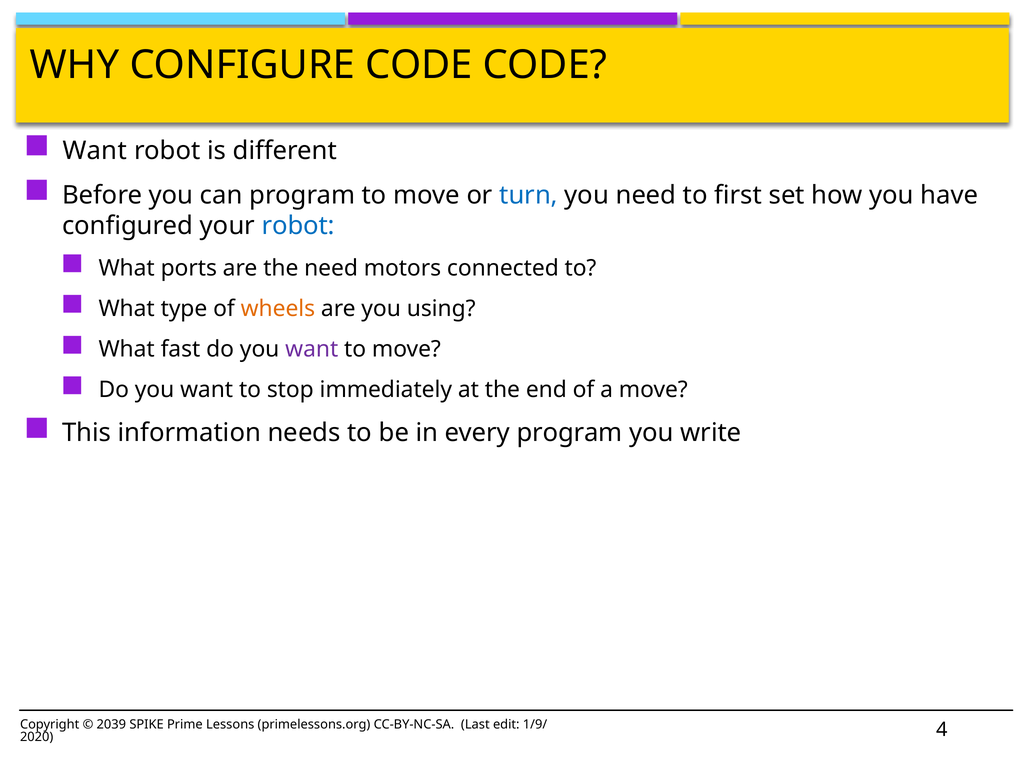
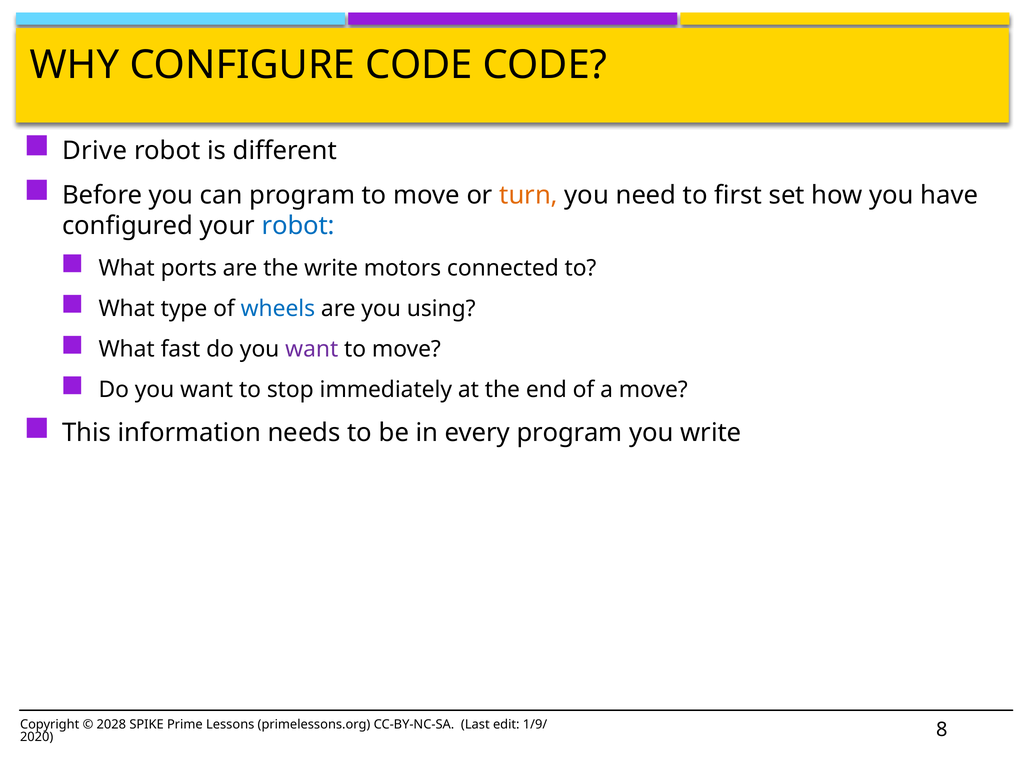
Want: Want -> Drive (95, 151)
turn colour: blue -> orange (529, 195)
the need: need -> write (331, 268)
wheels colour: orange -> blue (278, 309)
2039: 2039 -> 2028 (111, 724)
4: 4 -> 8 (942, 730)
